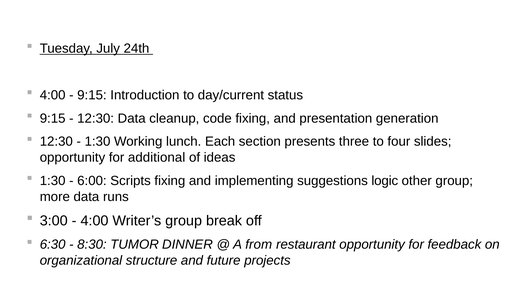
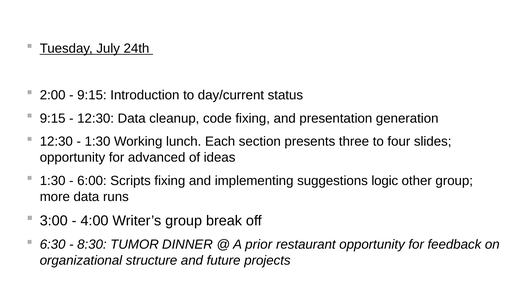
4:00: 4:00 -> 2:00 (53, 95)
additional: additional -> advanced (157, 158)
from: from -> prior (259, 245)
